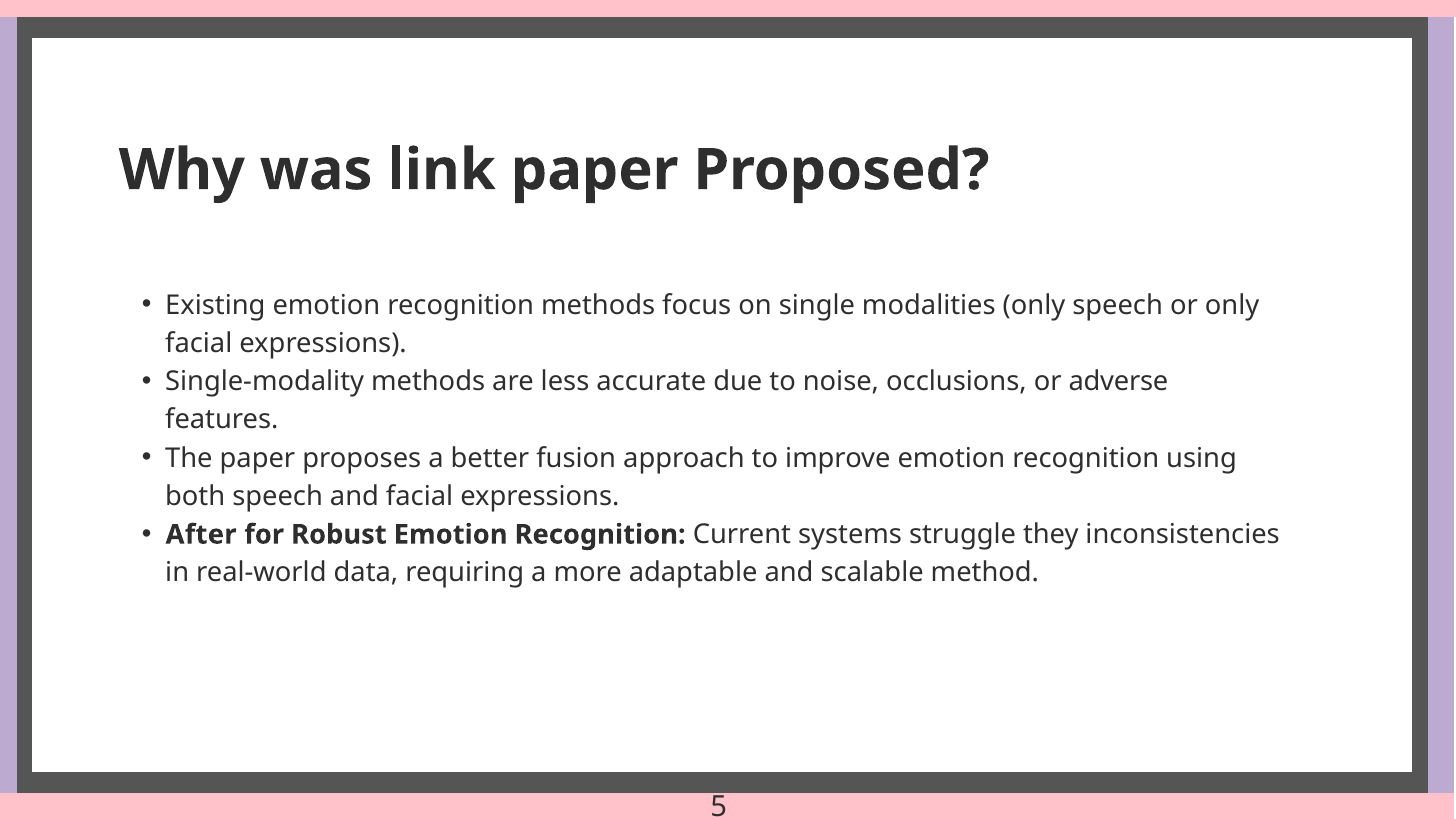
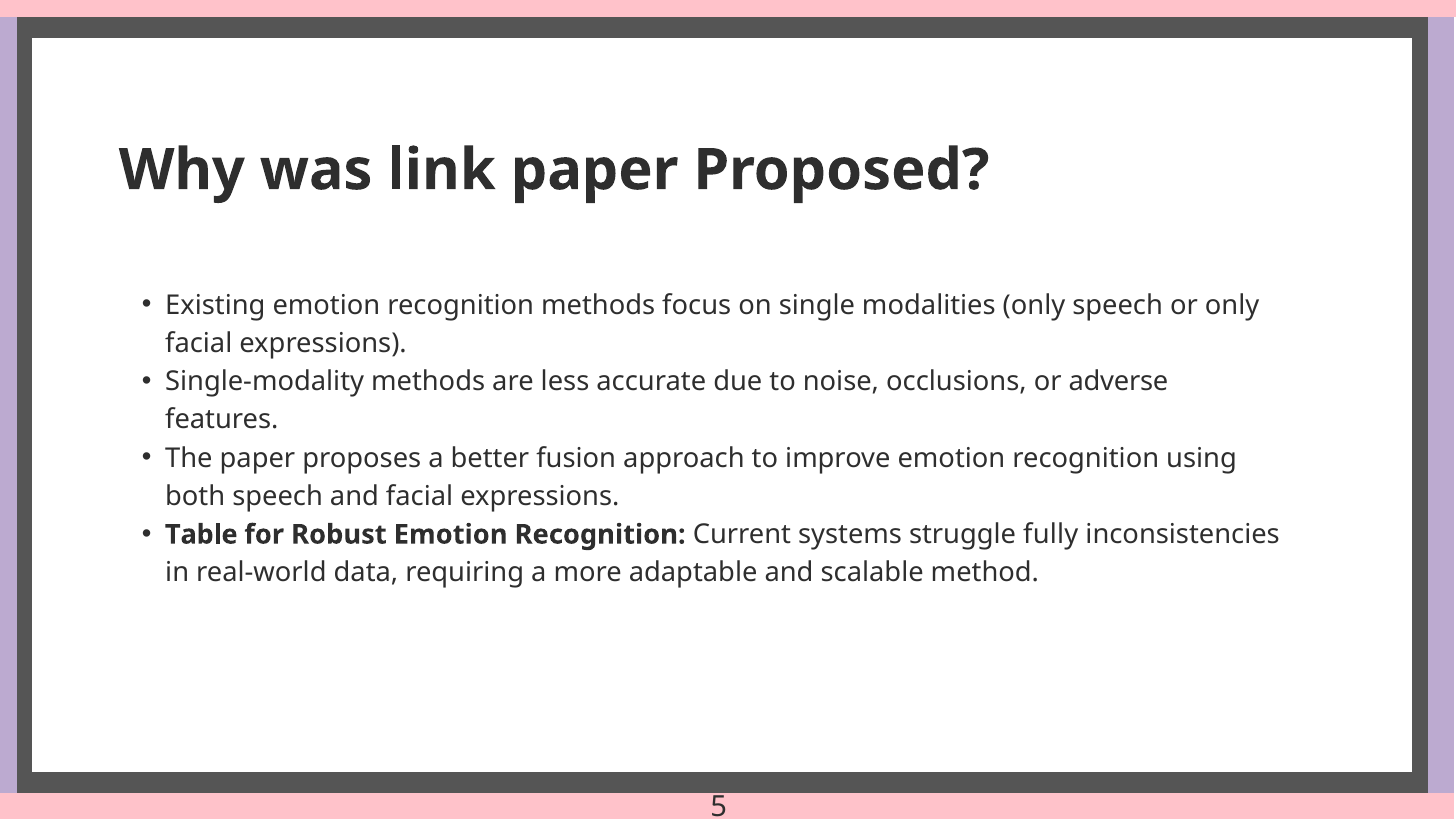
After: After -> Table (201, 535)
they: they -> fully (1051, 535)
